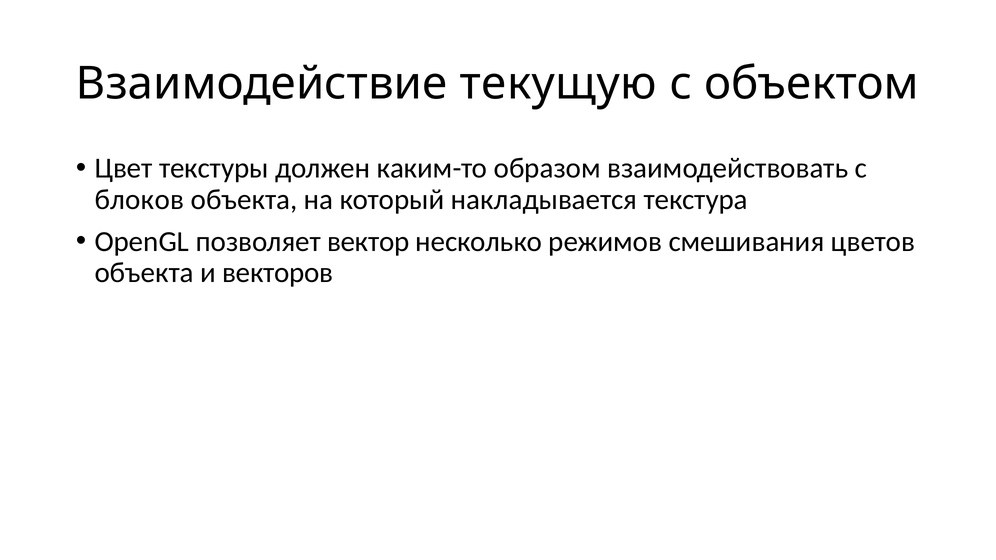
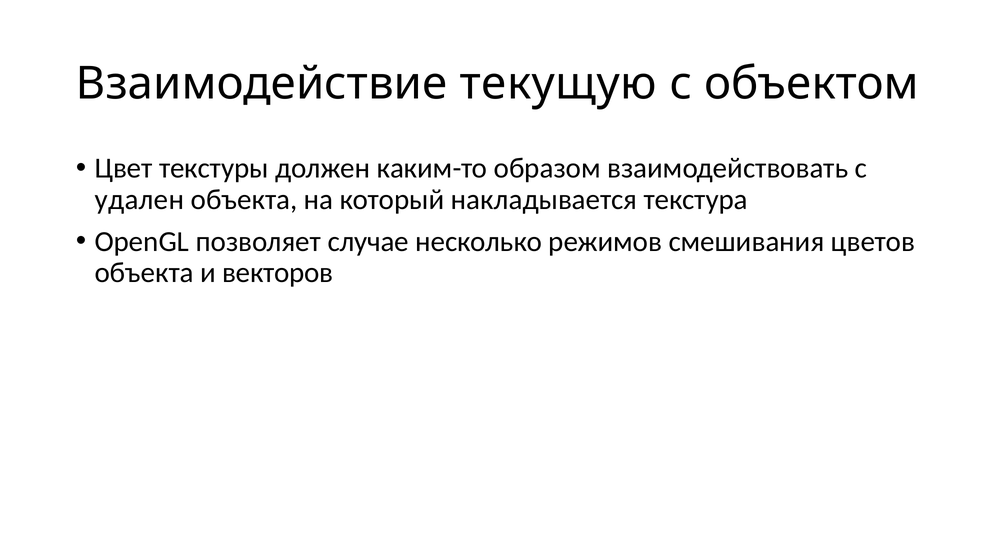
блоков: блоков -> удален (139, 200)
вектор: вектор -> случае (368, 242)
